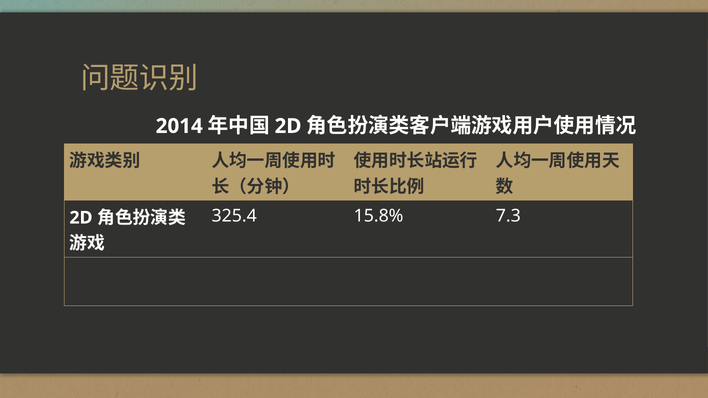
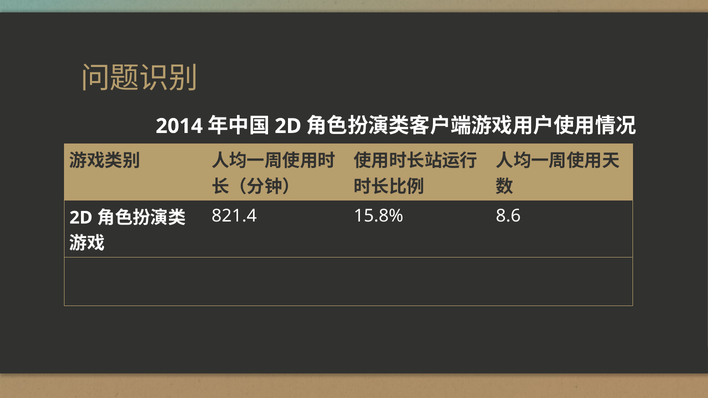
325.4: 325.4 -> 821.4 (234, 216)
7.3: 7.3 -> 8.6 (508, 216)
